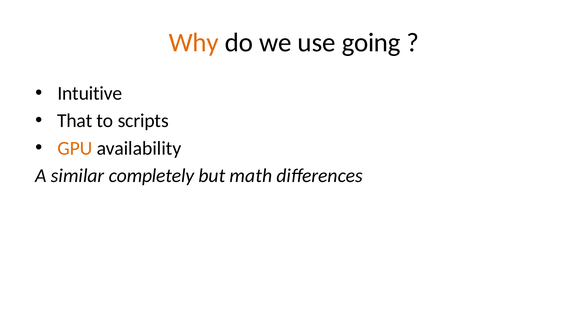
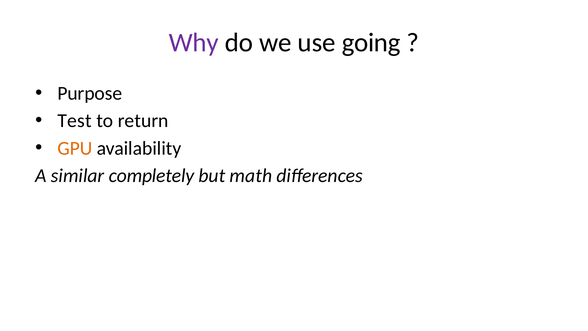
Why colour: orange -> purple (194, 43)
Intuitive: Intuitive -> Purpose (90, 93)
That: That -> Test (75, 121)
scripts: scripts -> return (143, 121)
